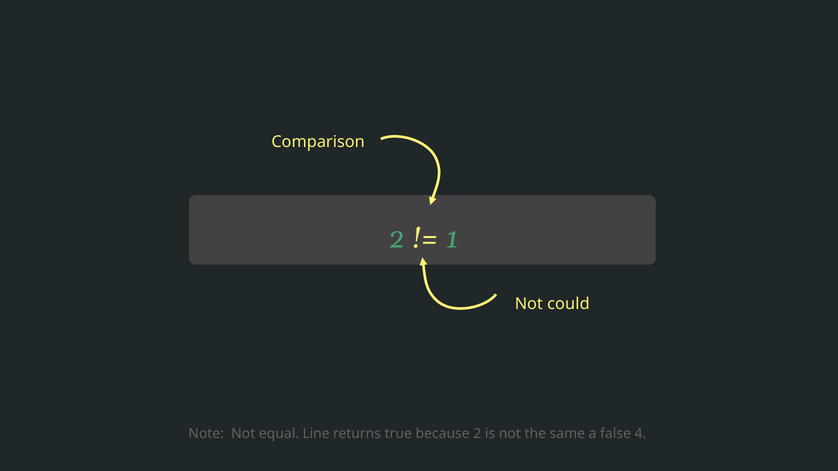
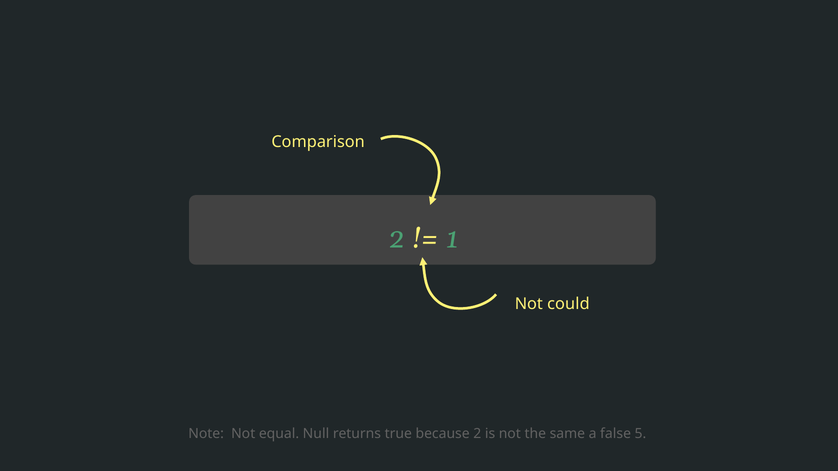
Line: Line -> Null (316, 434)
4: 4 -> 5 (640, 434)
